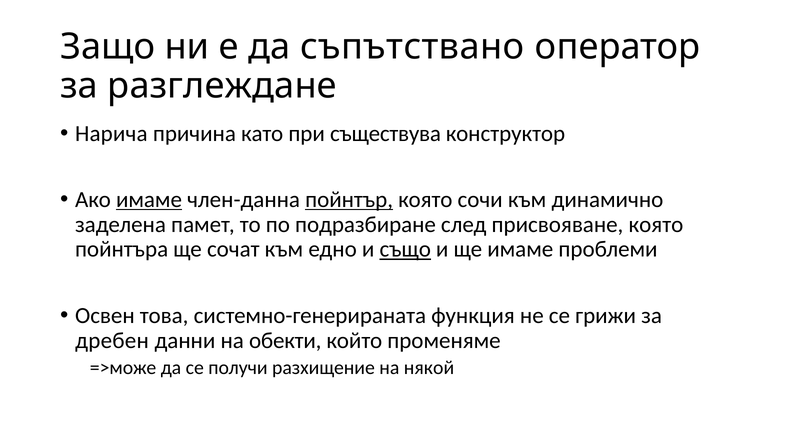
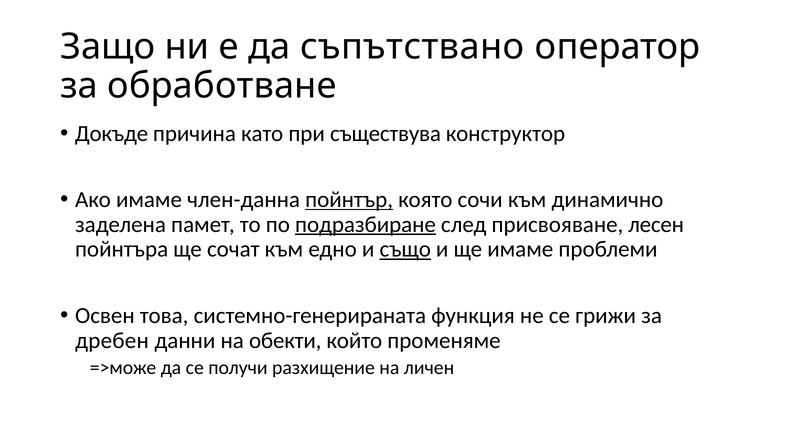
разглеждане: разглеждане -> обработване (222, 86)
Нарича: Нарича -> Докъде (112, 134)
имаме underline: present -> none (149, 200)
подразбиране underline: none -> present (365, 225)
присвояване която: която -> лесен (656, 225)
някой: някой -> личен (429, 368)
